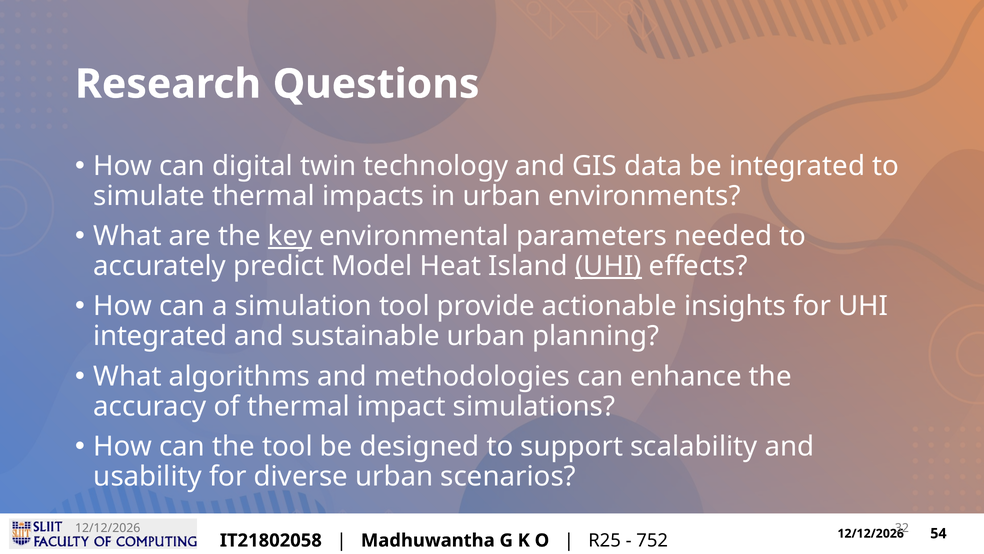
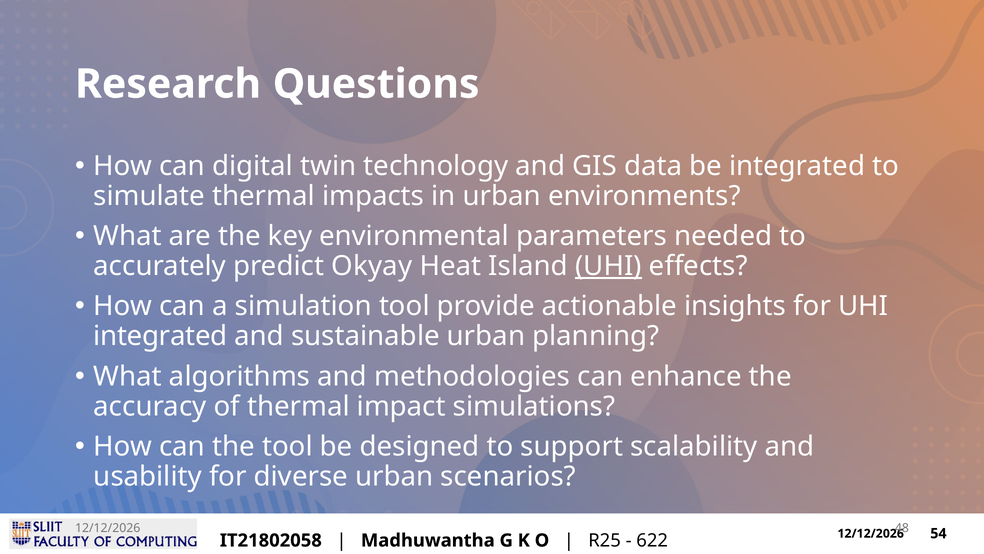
key underline: present -> none (290, 236)
Model: Model -> Okyay (372, 266)
32: 32 -> 48 (902, 528)
752: 752 -> 622 (652, 540)
